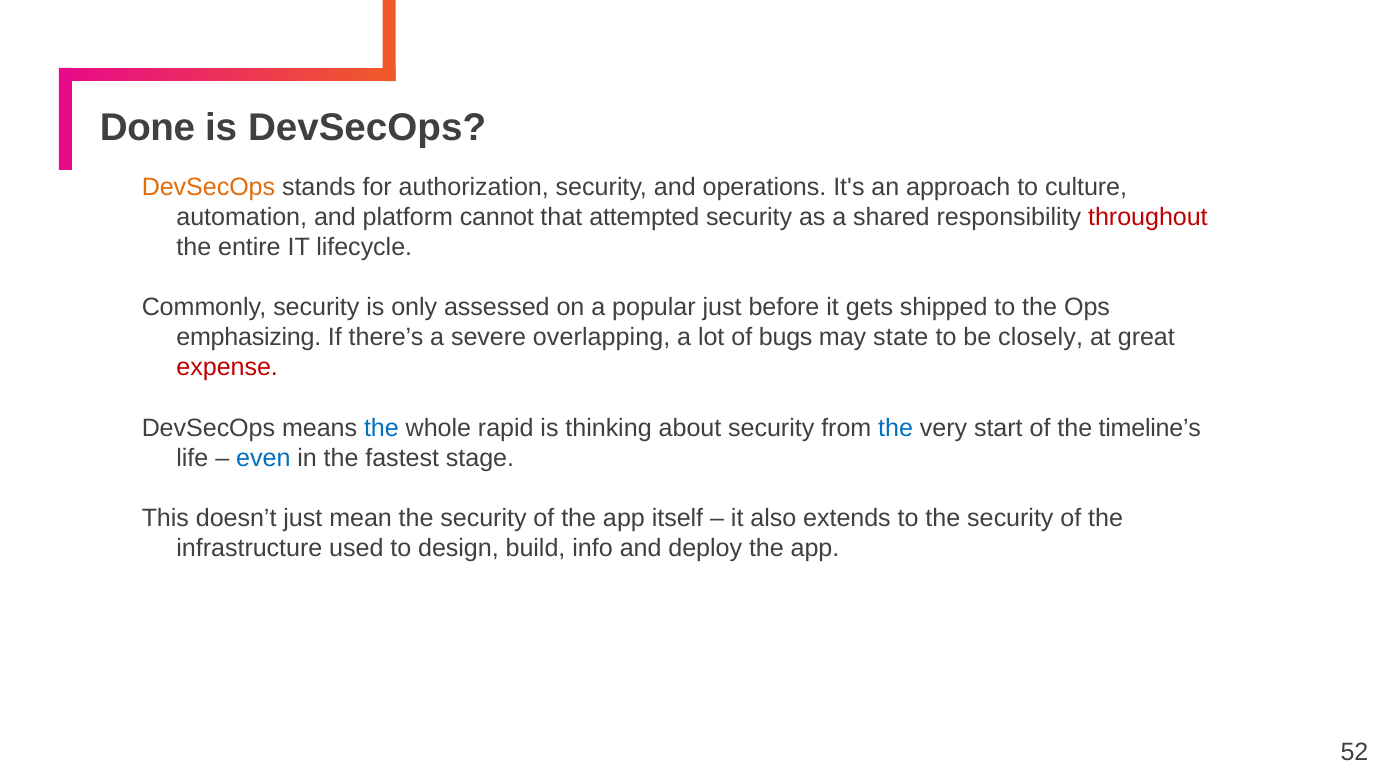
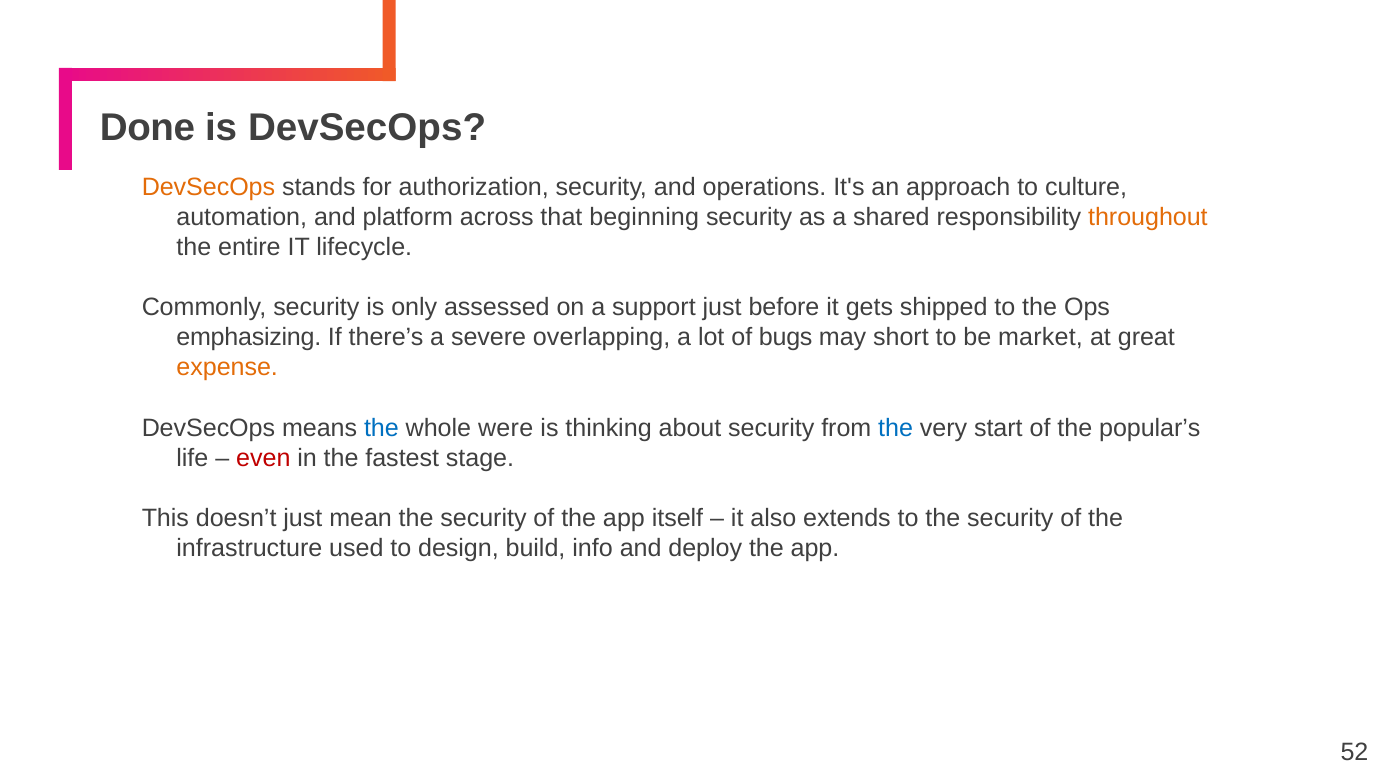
cannot: cannot -> across (497, 217)
attempted: attempted -> beginning (644, 217)
throughout colour: red -> orange (1148, 217)
popular: popular -> support (654, 307)
state: state -> short (901, 337)
closely: closely -> market (1041, 337)
expense colour: red -> orange (227, 367)
rapid: rapid -> were (506, 428)
timeline’s: timeline’s -> popular’s (1150, 428)
even colour: blue -> red (263, 458)
